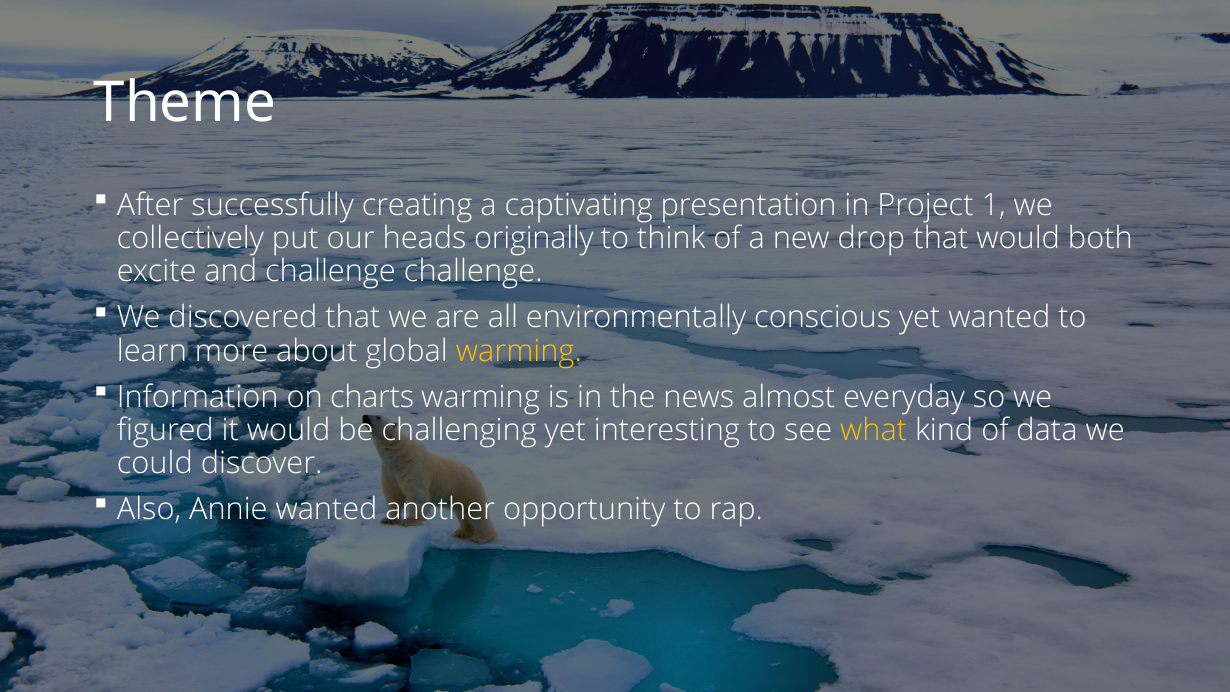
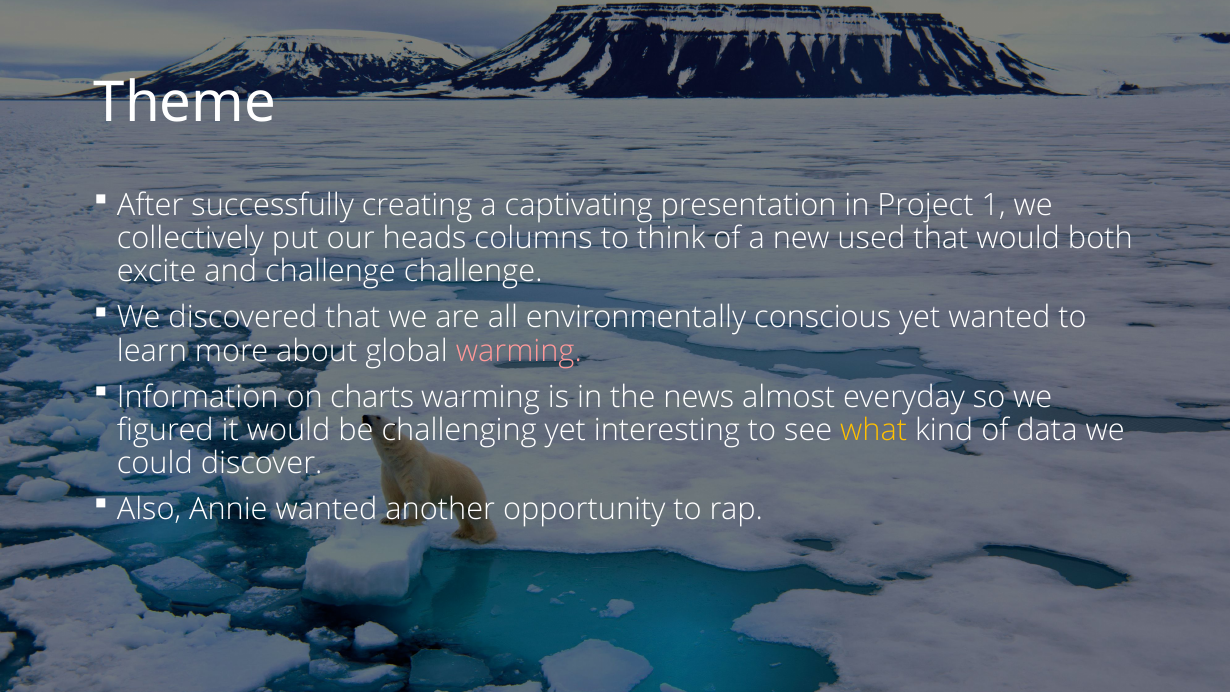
originally: originally -> columns (534, 238)
drop: drop -> used (871, 238)
warming colour: yellow -> pink (519, 351)
